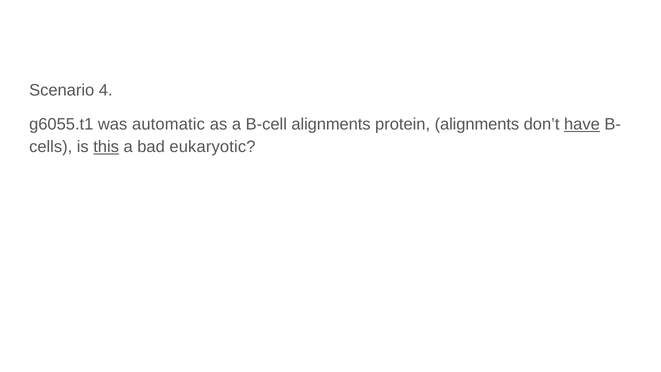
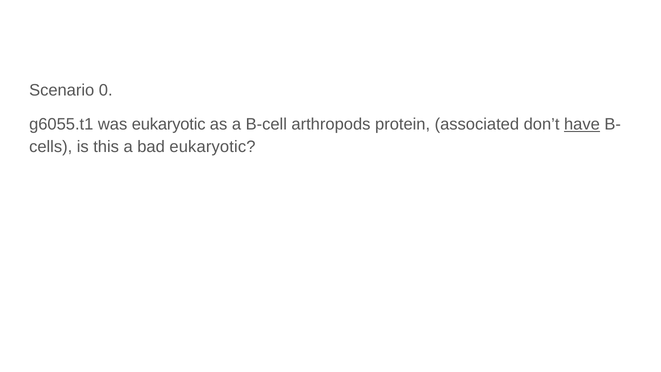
4: 4 -> 0 (106, 90)
was automatic: automatic -> eukaryotic (169, 124)
B-cell alignments: alignments -> arthropods (331, 124)
protein alignments: alignments -> associated (477, 124)
this underline: present -> none (106, 147)
